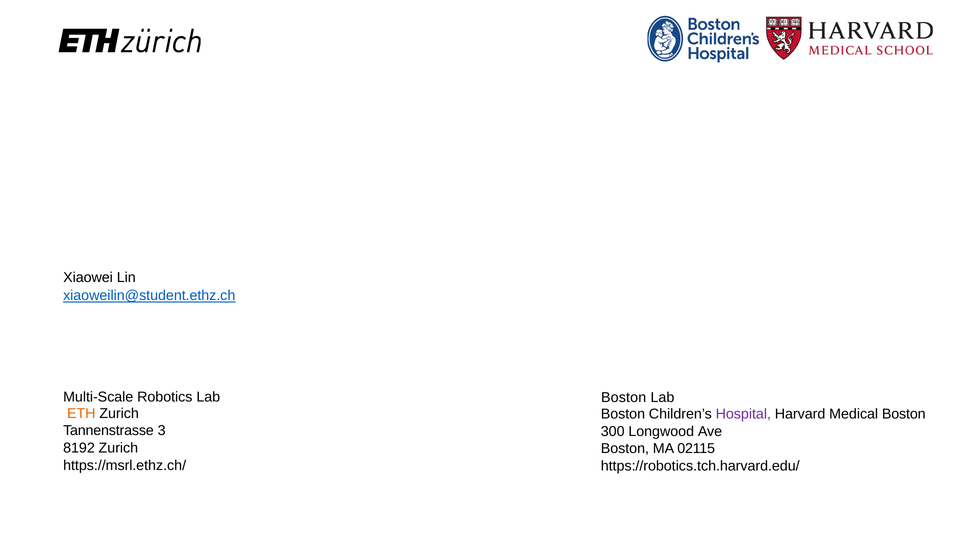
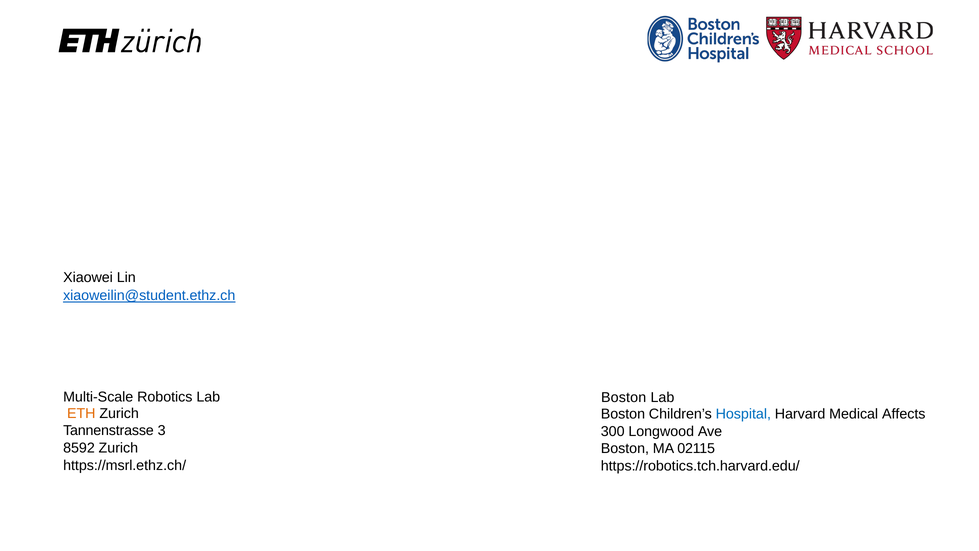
Hospital colour: purple -> blue (743, 414)
Medical Boston: Boston -> Affects (904, 414)
8192: 8192 -> 8592 (79, 448)
